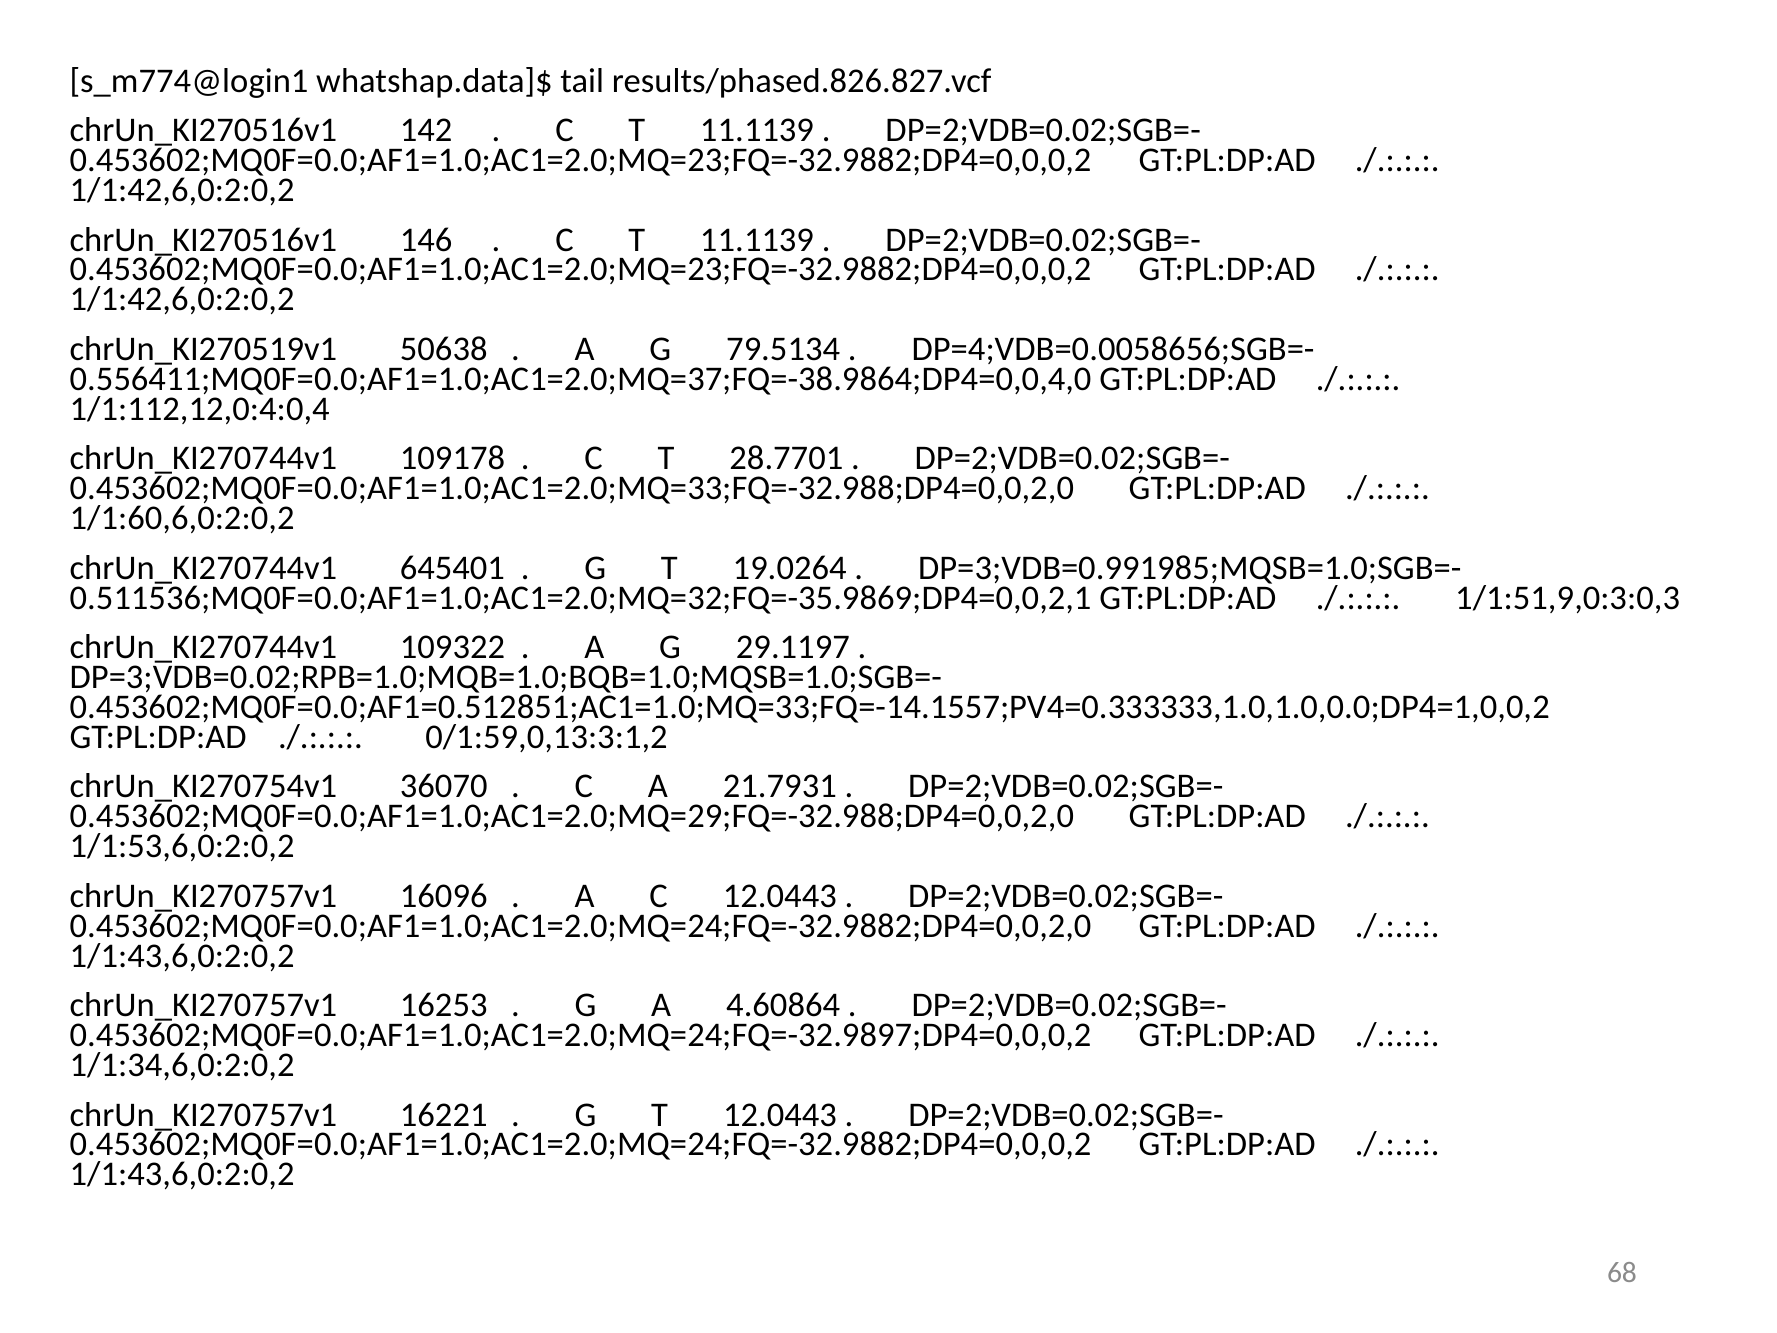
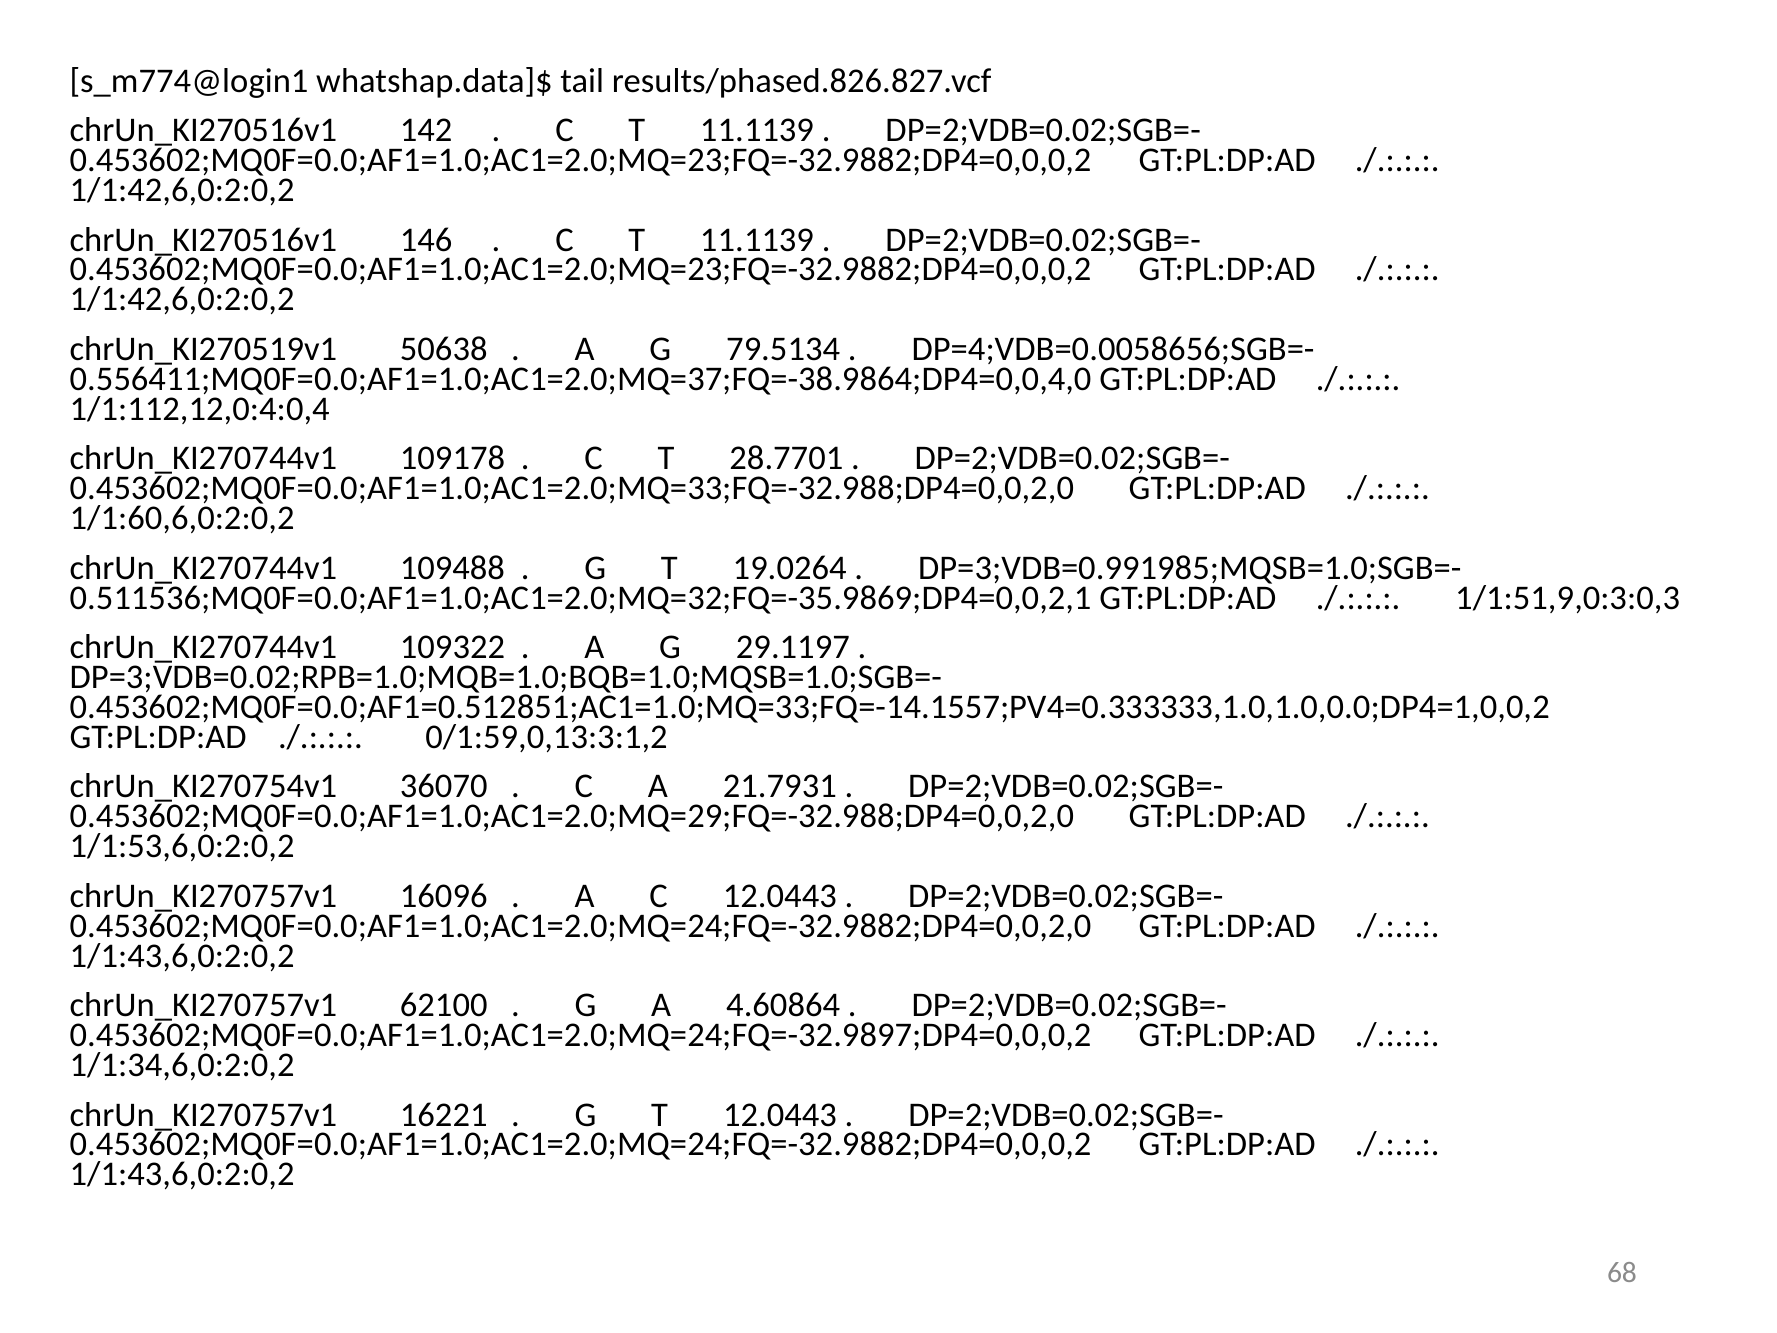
645401: 645401 -> 109488 (452, 568)
16253: 16253 -> 62100 (444, 1005)
